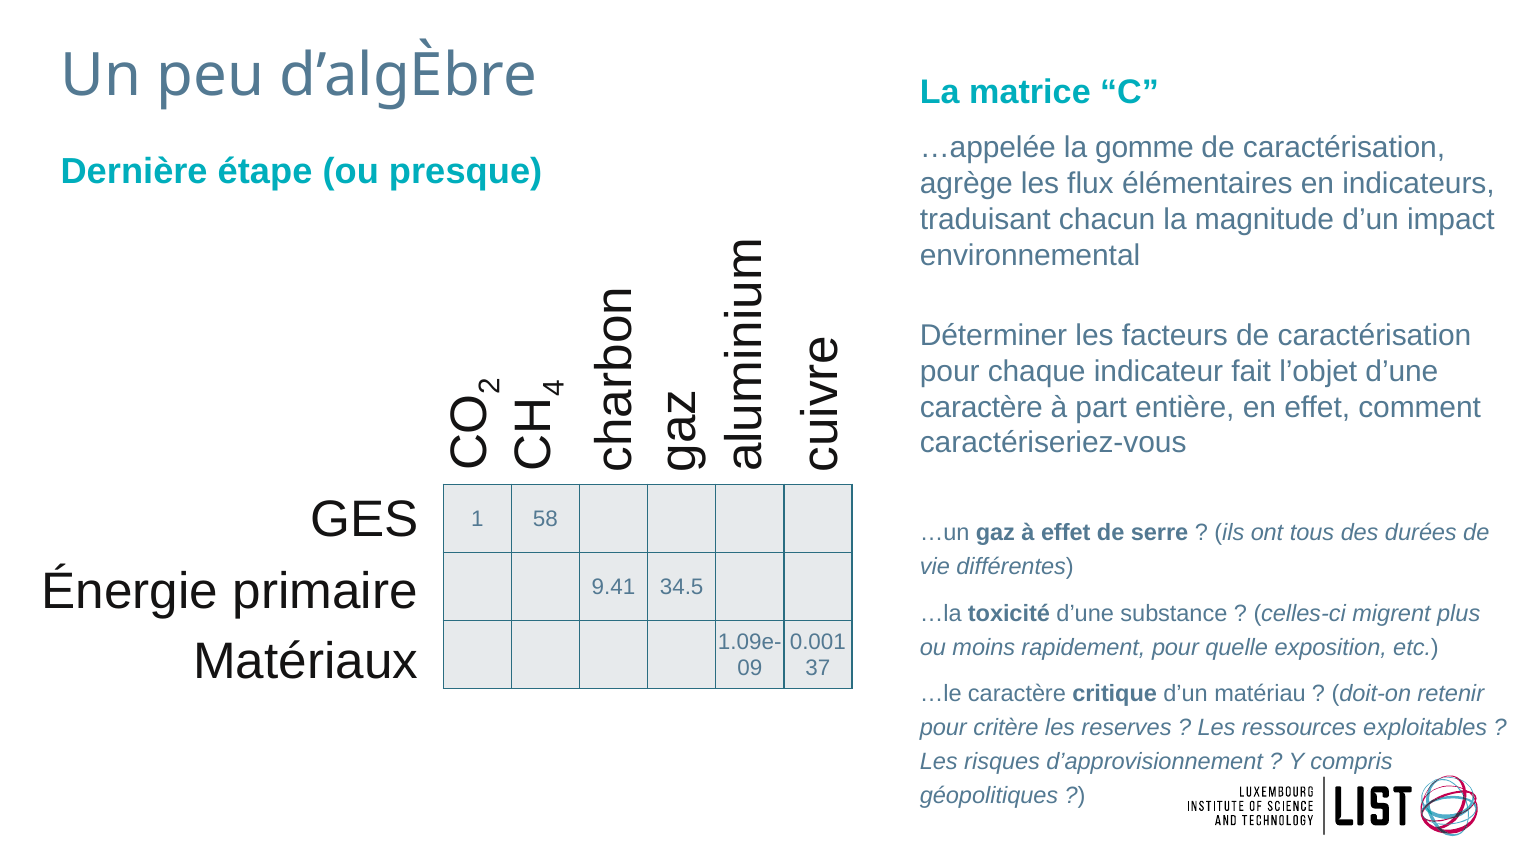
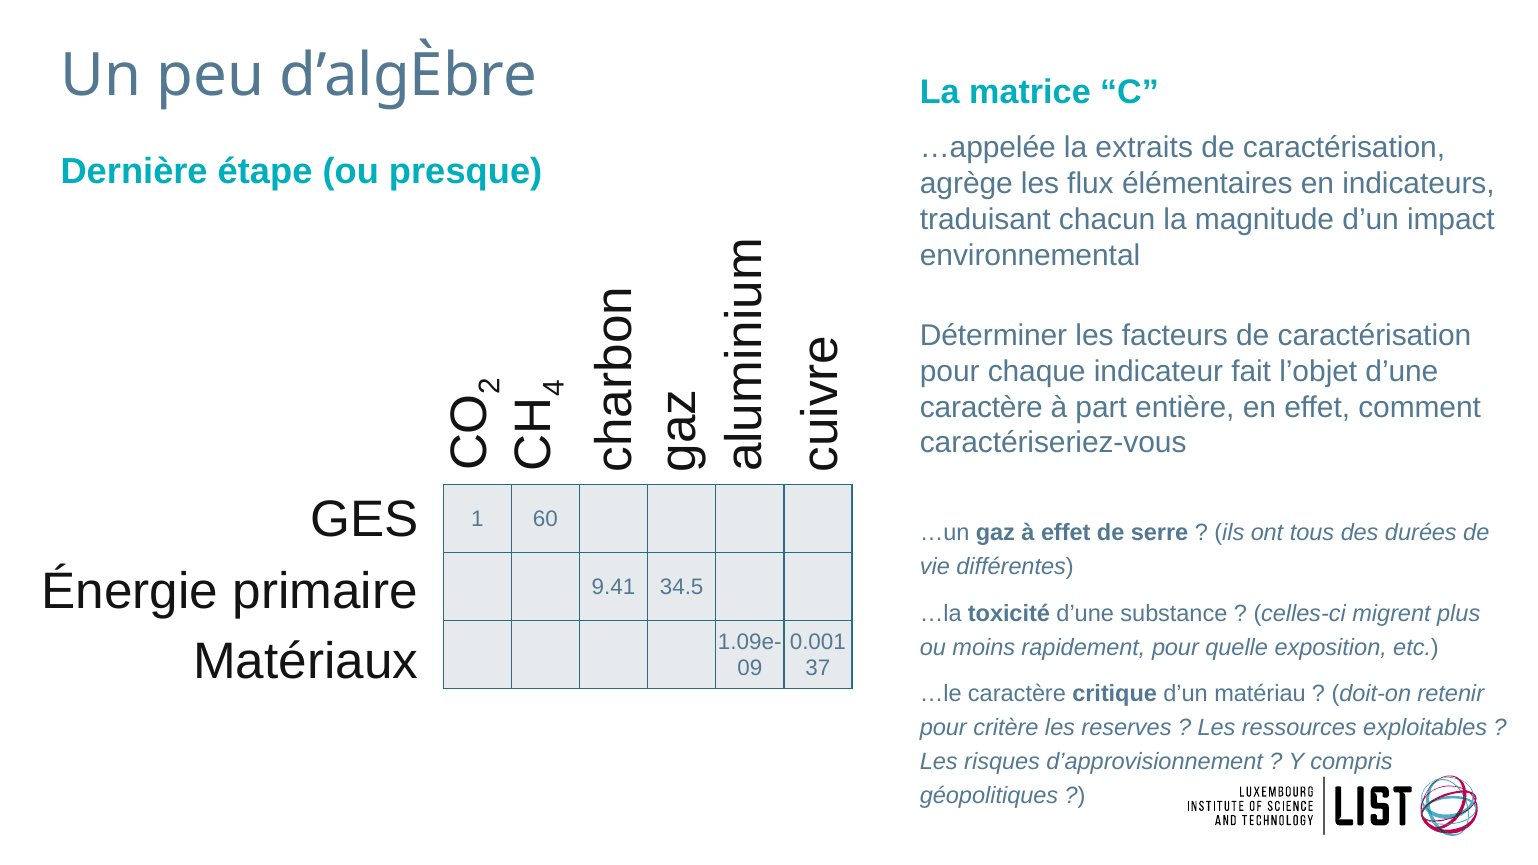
gomme: gomme -> extraits (1144, 148)
58: 58 -> 60 (545, 519)
